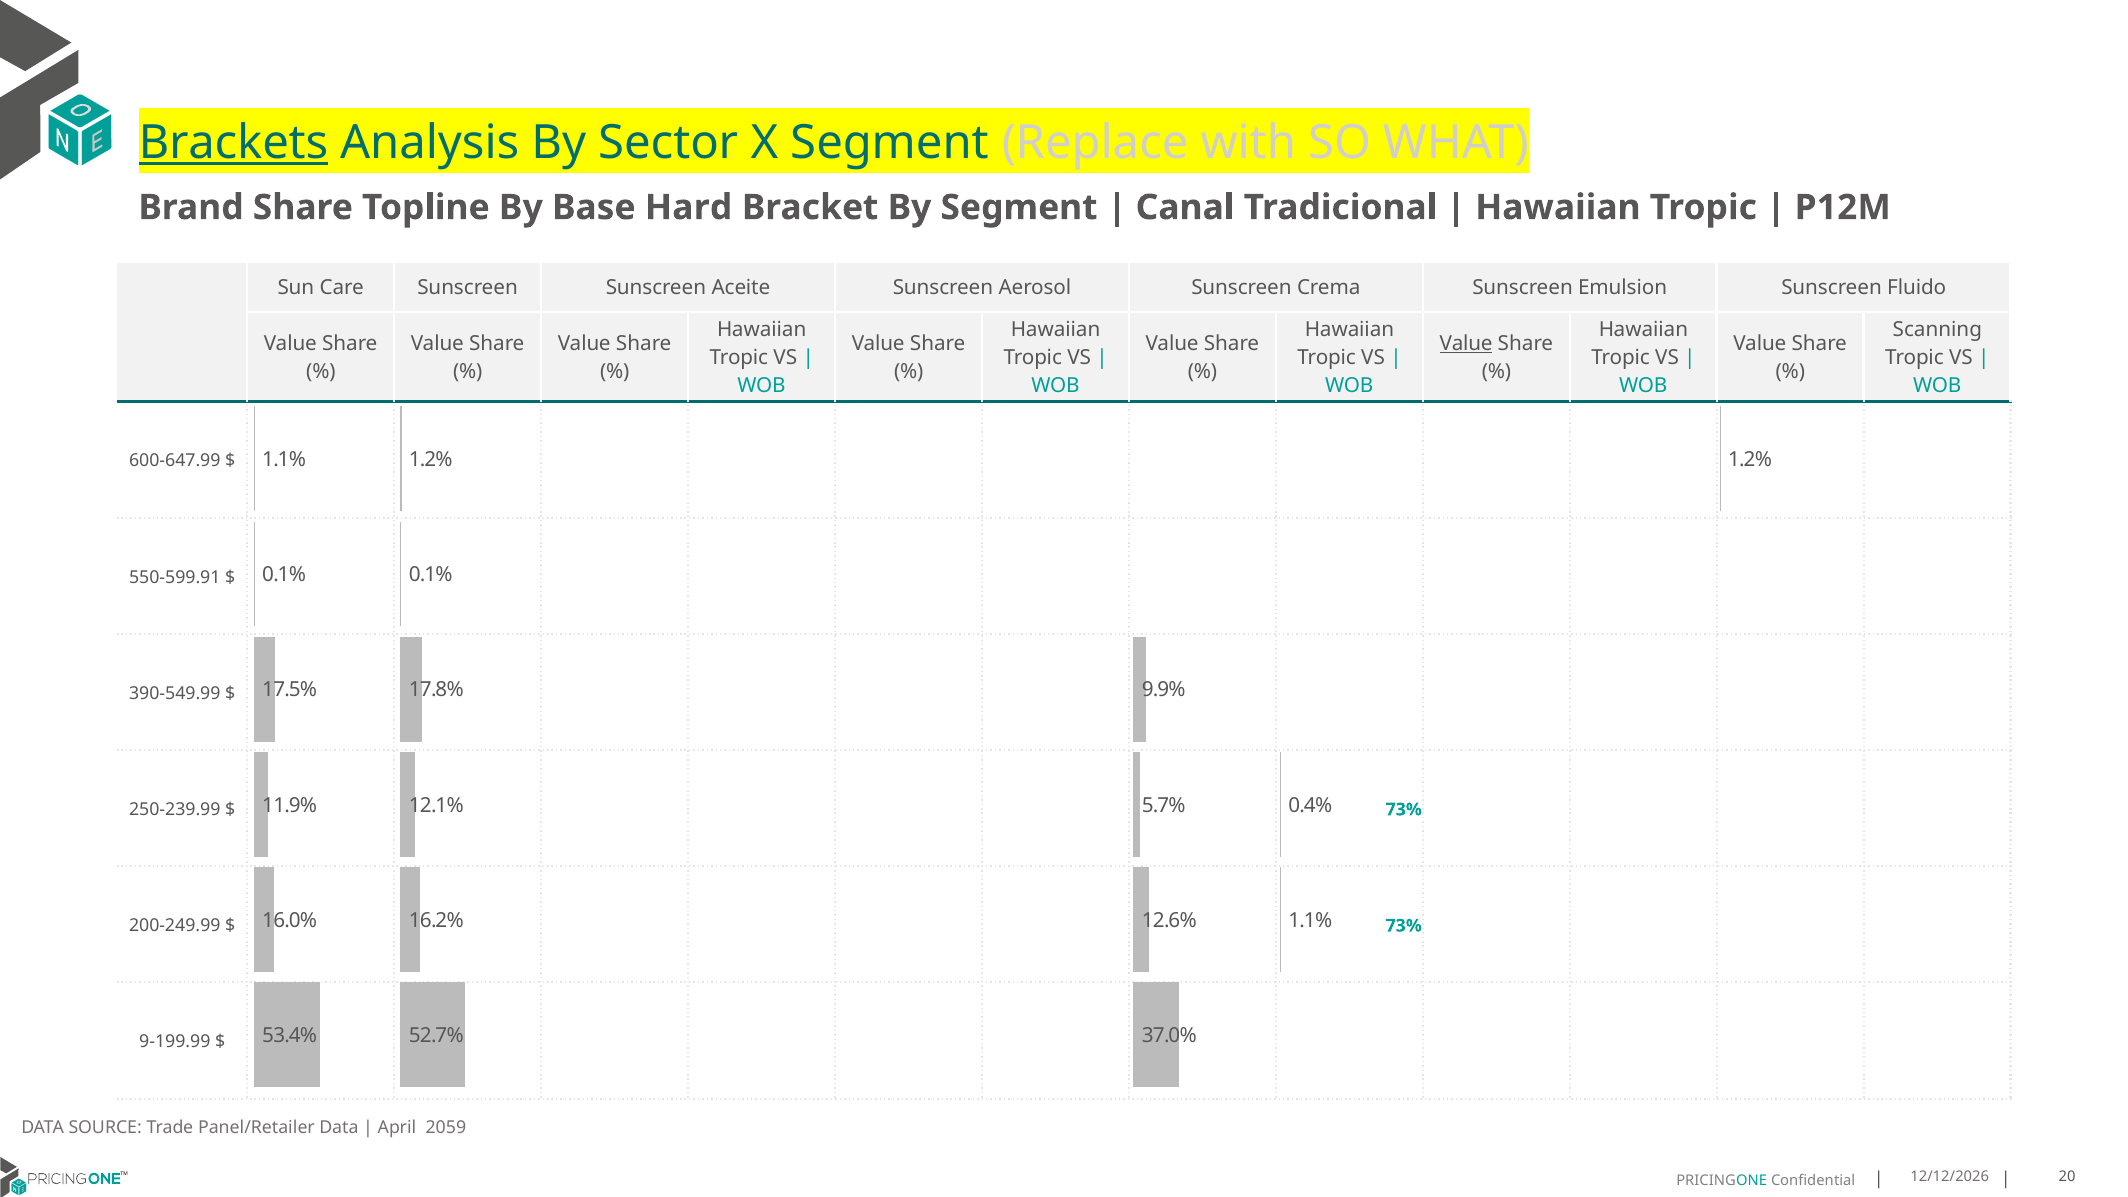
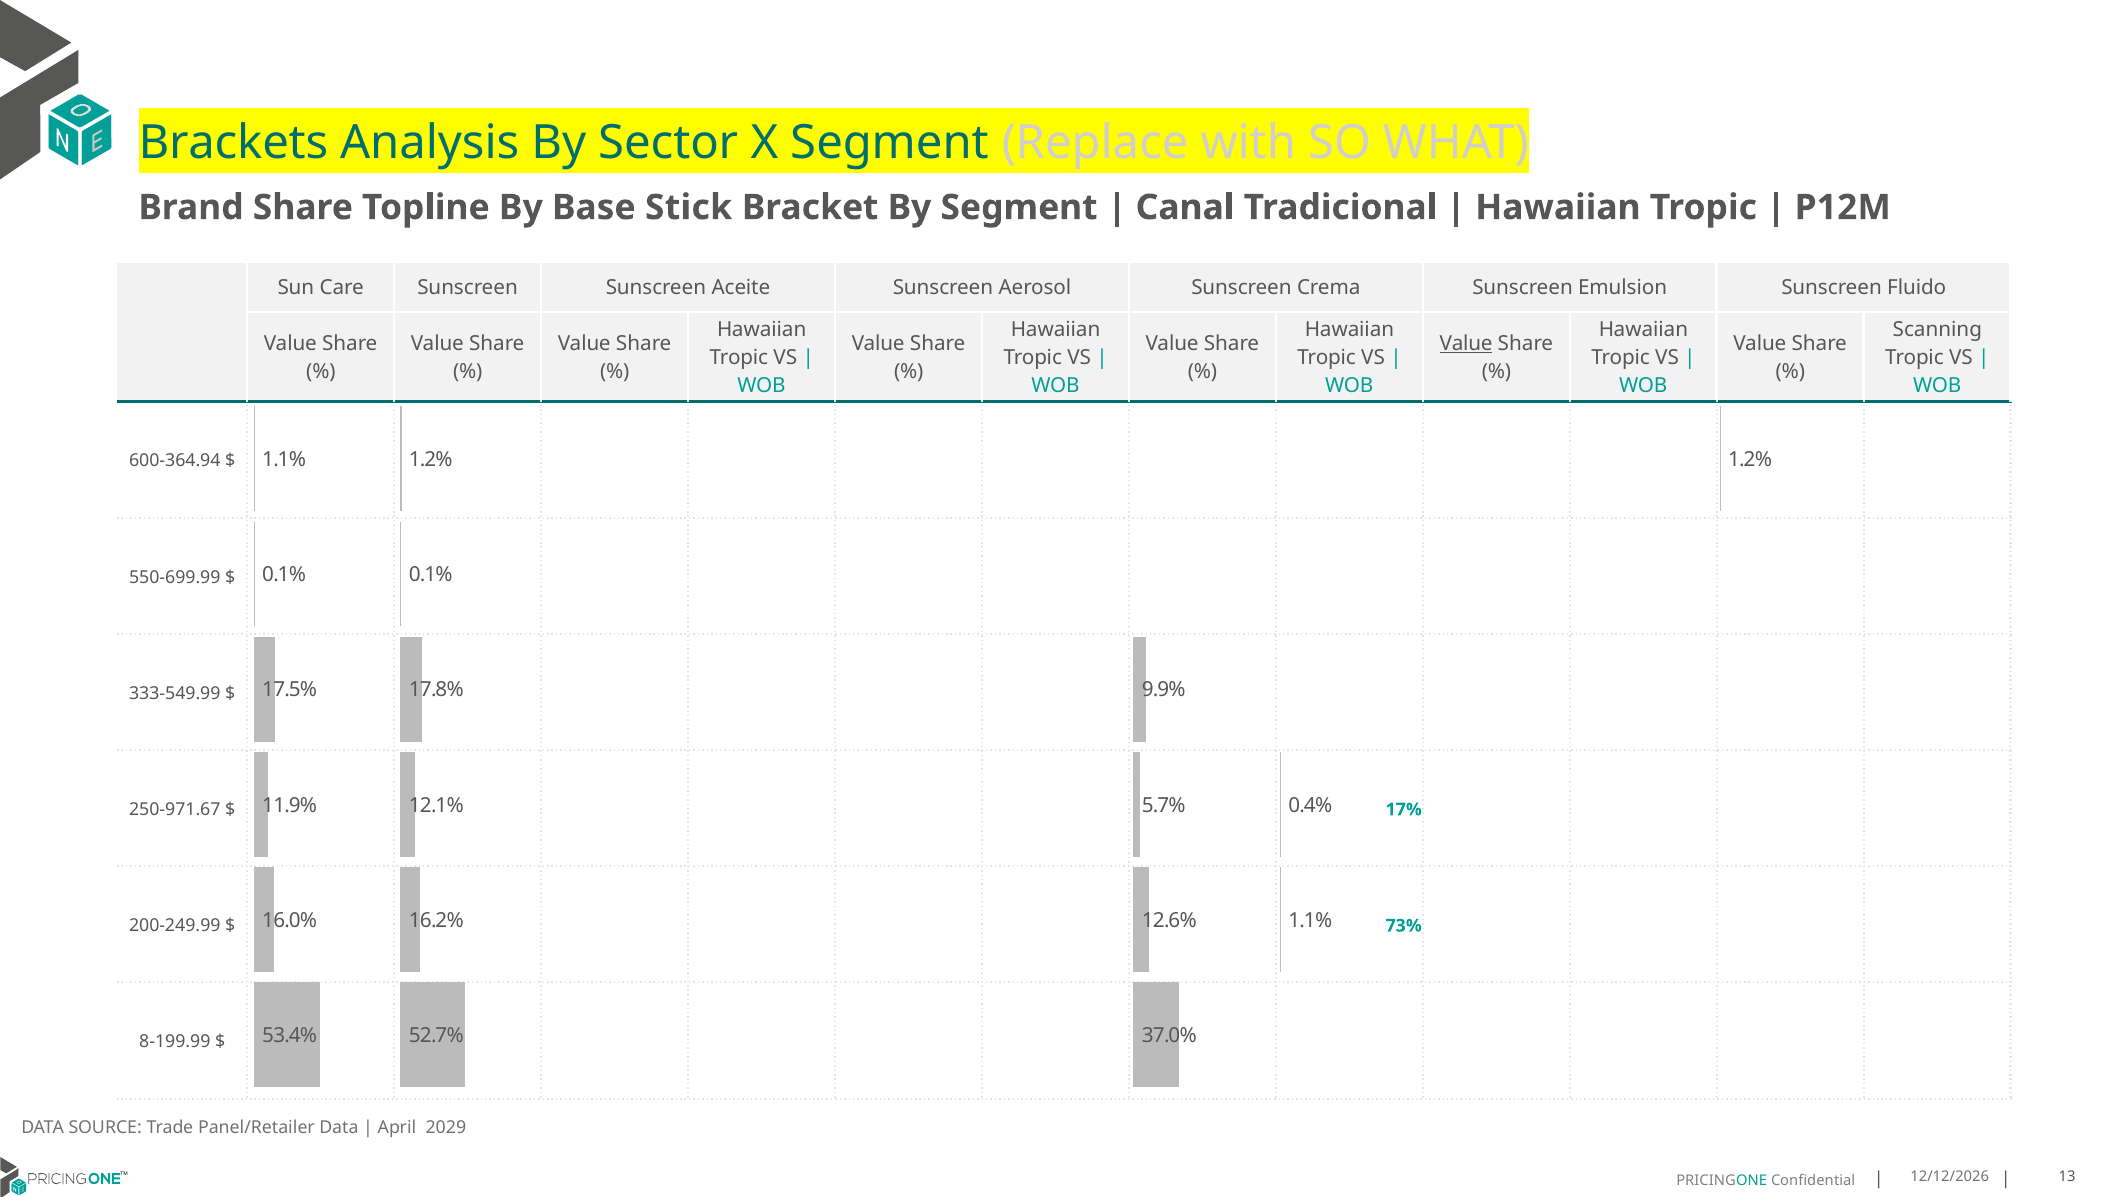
Brackets underline: present -> none (233, 143)
Hard: Hard -> Stick (689, 207)
600-647.99: 600-647.99 -> 600-364.94 (175, 461)
550-599.91: 550-599.91 -> 550-699.99 (175, 577)
390-549.99: 390-549.99 -> 333-549.99 (175, 693)
250-239.99: 250-239.99 -> 250-971.67 (175, 810)
73%: 73% -> 17% (1404, 810)
9-199.99: 9-199.99 -> 8-199.99 (175, 1042)
2059: 2059 -> 2029 (446, 1127)
20: 20 -> 13 (2067, 1177)
